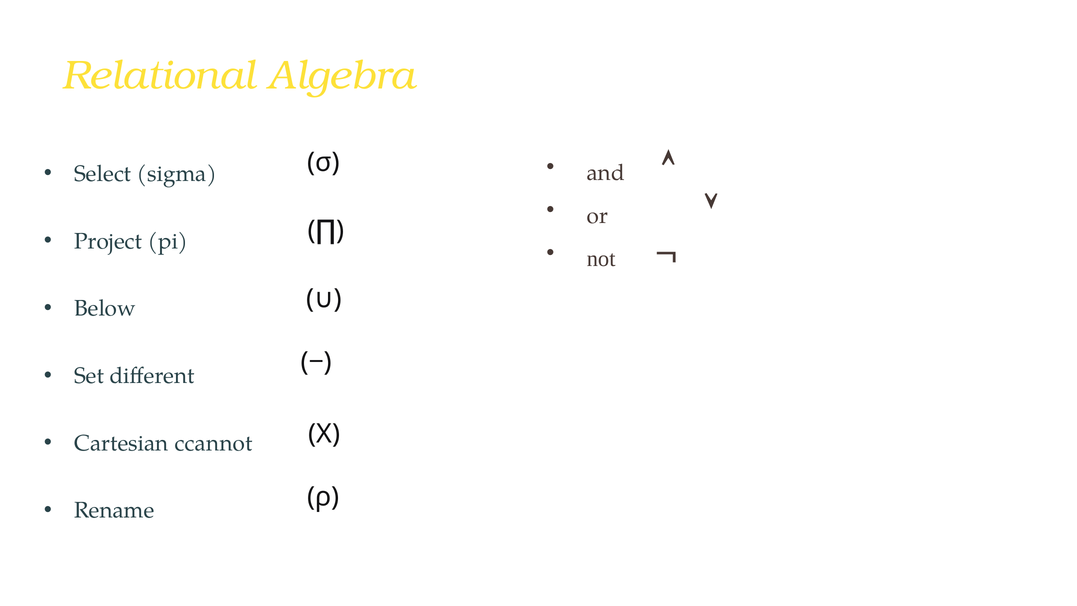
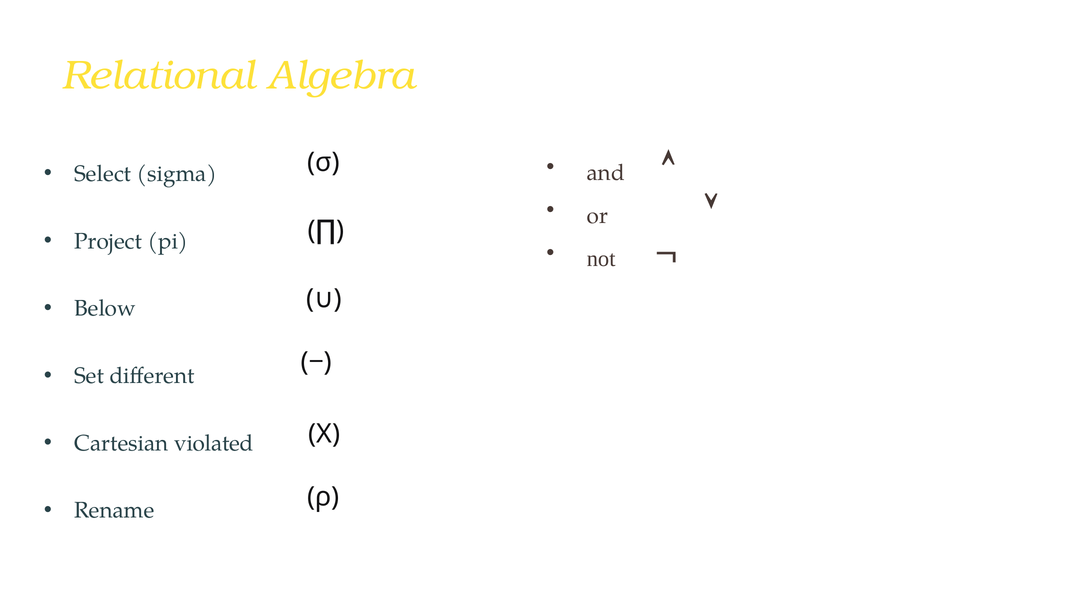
ccannot: ccannot -> violated (214, 443)
